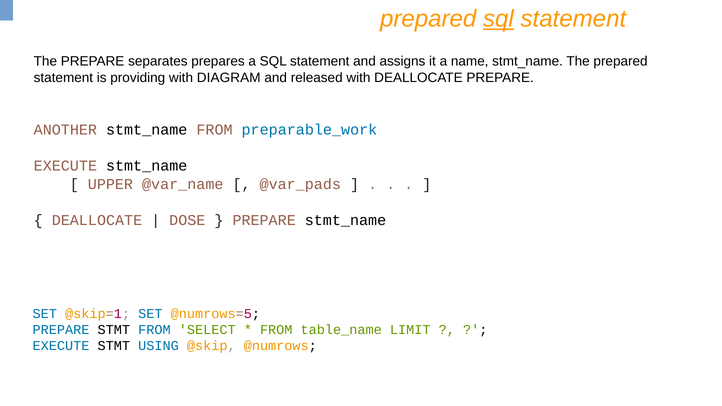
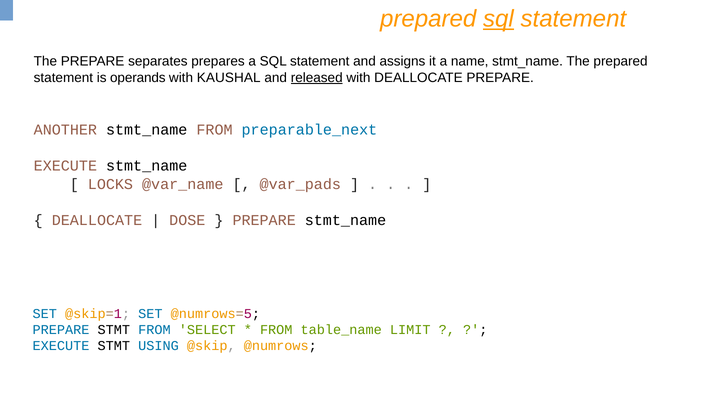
providing: providing -> operands (138, 78)
DIAGRAM: DIAGRAM -> KAUSHAL (229, 78)
released underline: none -> present (317, 78)
preparable_work: preparable_work -> preparable_next (309, 130)
UPPER: UPPER -> LOCKS (110, 184)
